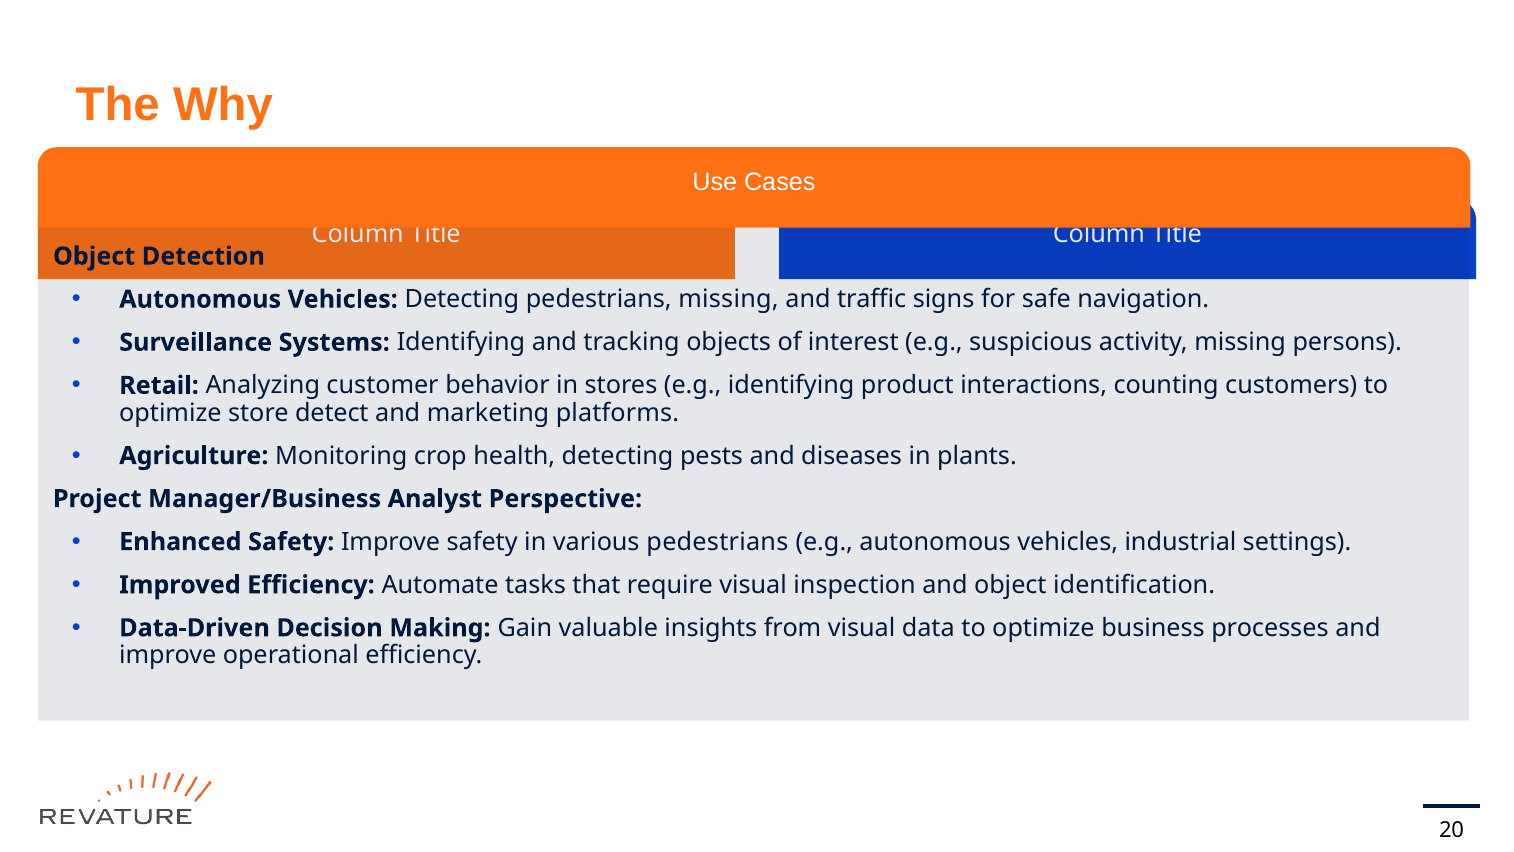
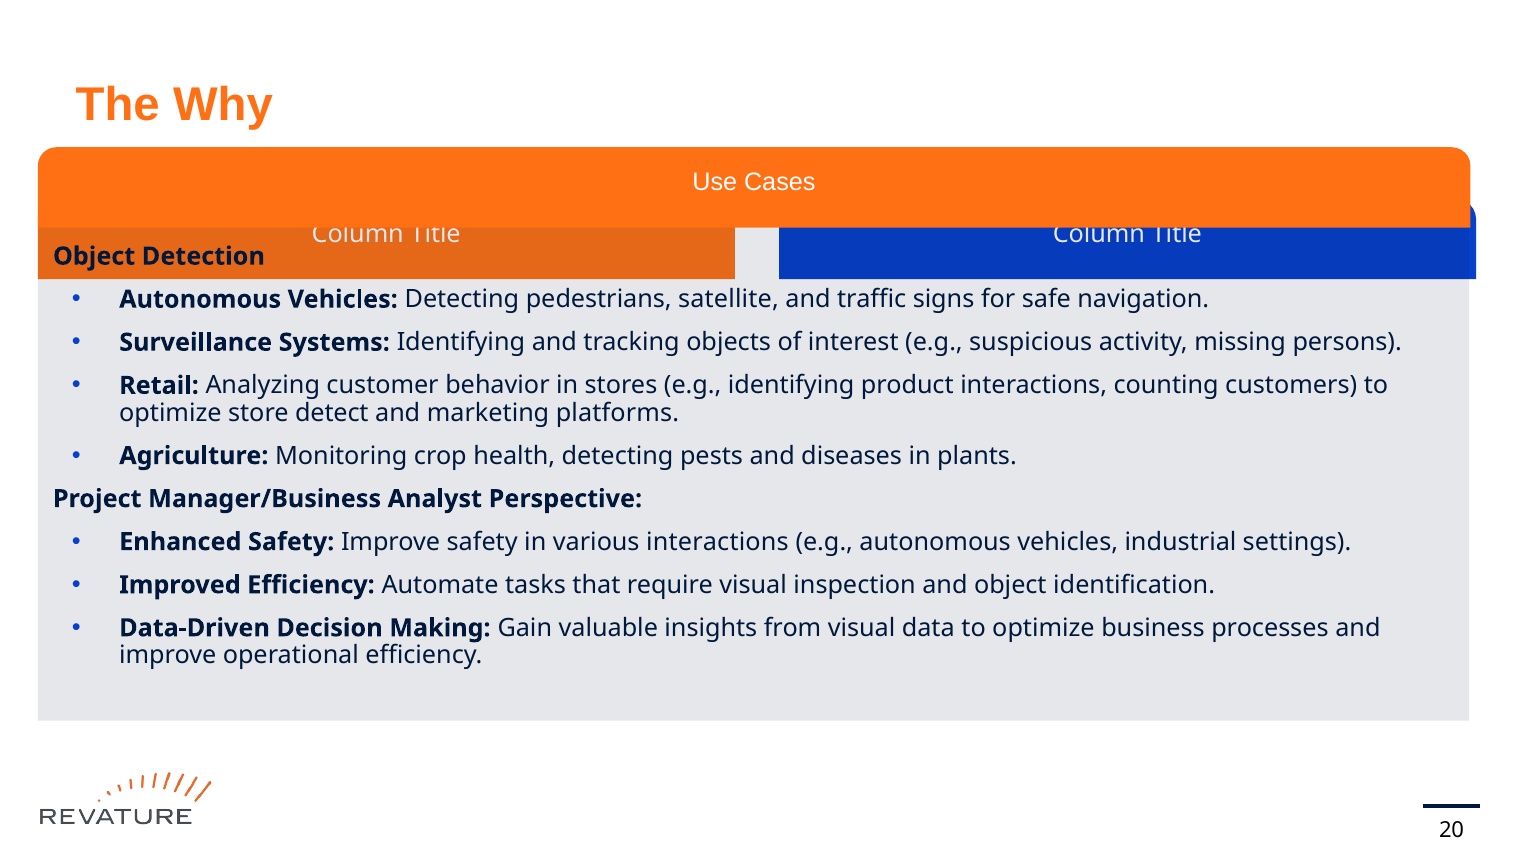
pedestrians missing: missing -> satellite (728, 299)
various pedestrians: pedestrians -> interactions (717, 542)
